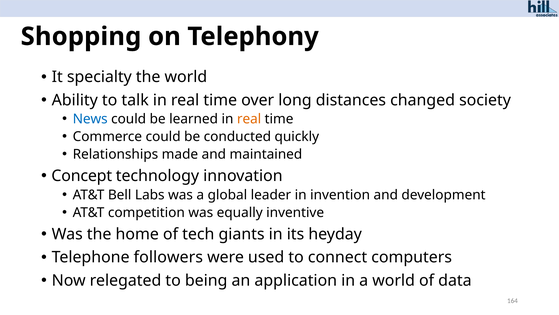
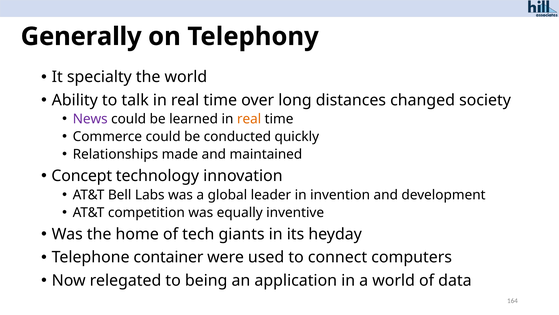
Shopping: Shopping -> Generally (81, 36)
News colour: blue -> purple (90, 119)
followers: followers -> container (168, 257)
